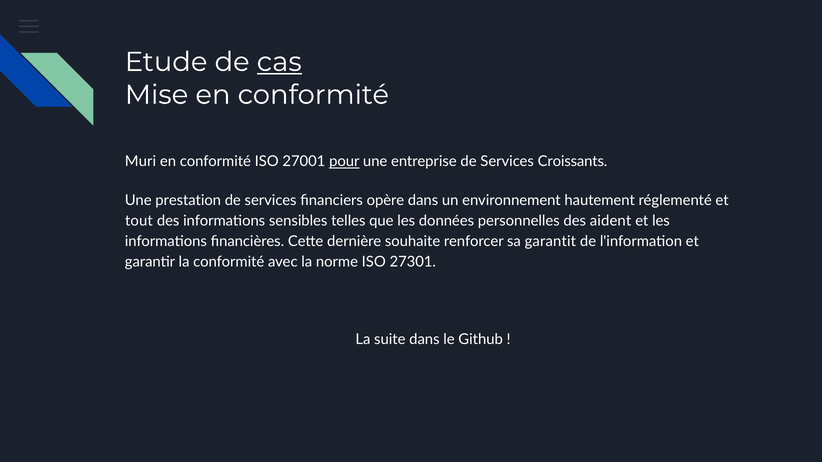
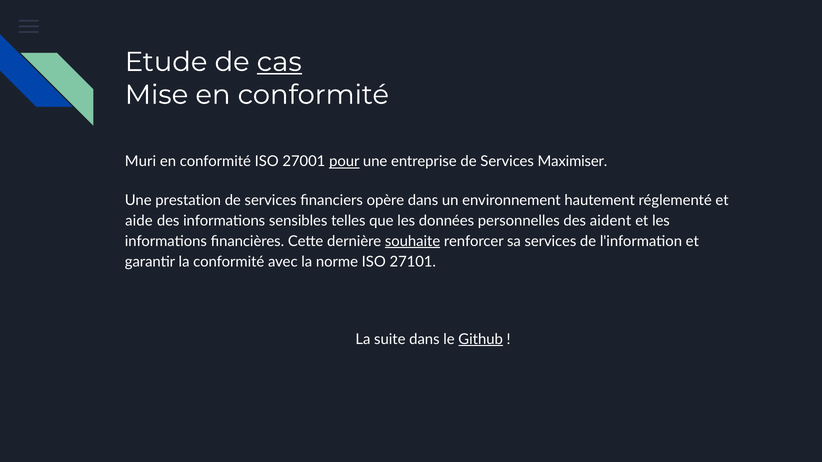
Croissants: Croissants -> Maximiser (572, 162)
tout: tout -> aide (139, 221)
souhaite underline: none -> present (413, 241)
sa garantit: garantit -> services (550, 241)
27301: 27301 -> 27101 (413, 262)
Github underline: none -> present (481, 339)
